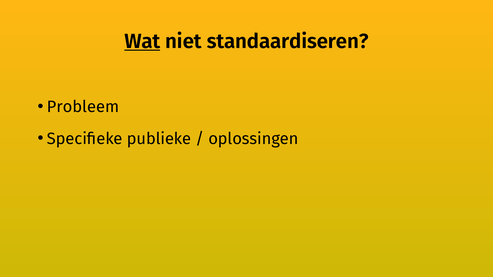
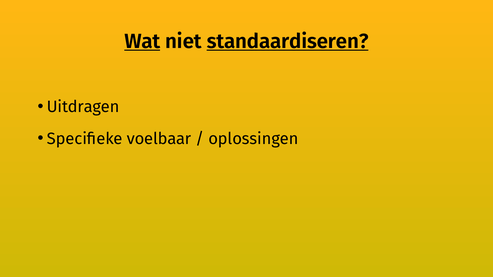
standaardiseren underline: none -> present (288, 41)
Probleem: Probleem -> Uitdragen (83, 107)
publieke: publieke -> voelbaar (159, 139)
